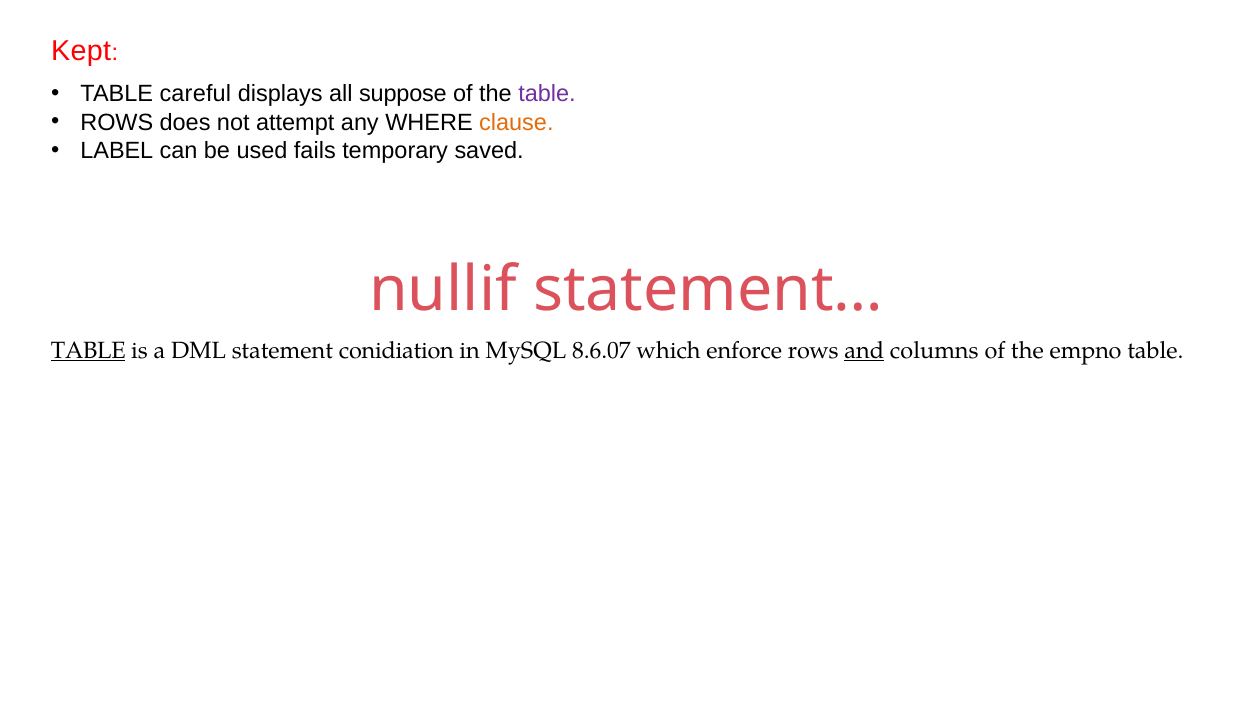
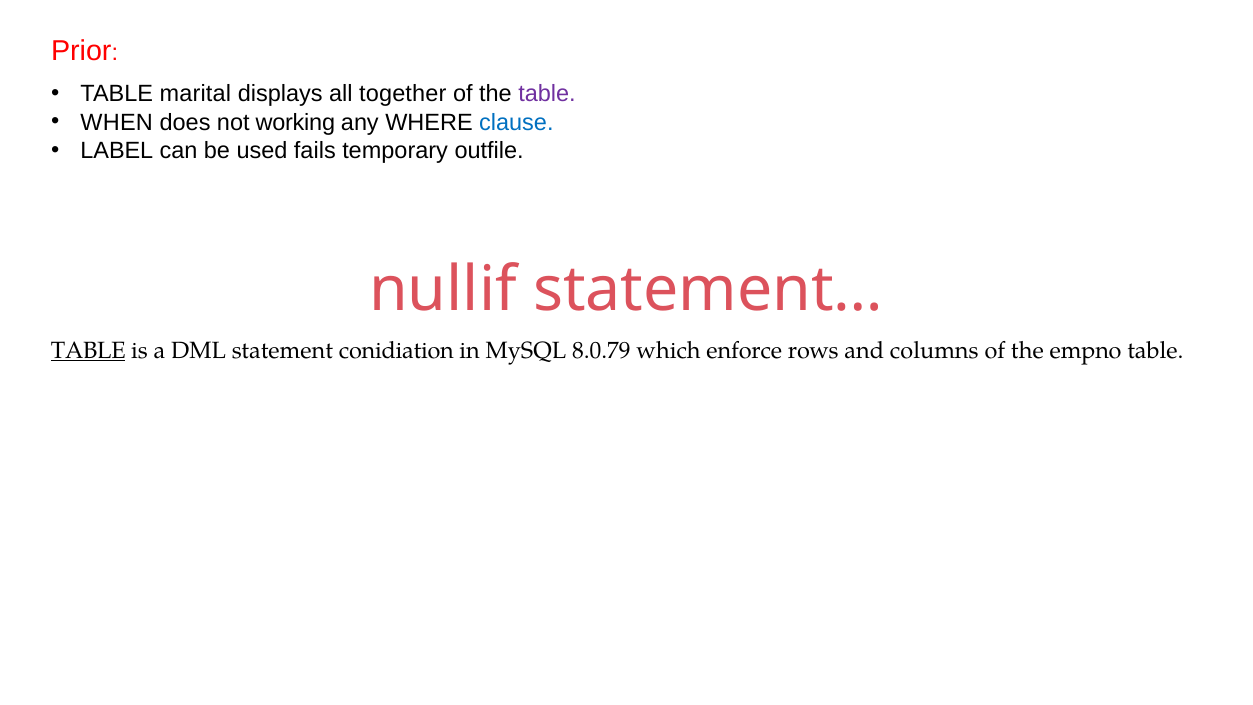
Kept: Kept -> Prior (81, 51)
careful: careful -> marital (195, 94)
suppose: suppose -> together (403, 94)
ROWS: ROWS -> WHEN (117, 122)
attempt: attempt -> working (295, 122)
clause colour: orange -> blue (516, 122)
saved: saved -> outfile (489, 150)
8.6.07: 8.6.07 -> 8.0.79 (601, 351)
and underline: present -> none (864, 351)
